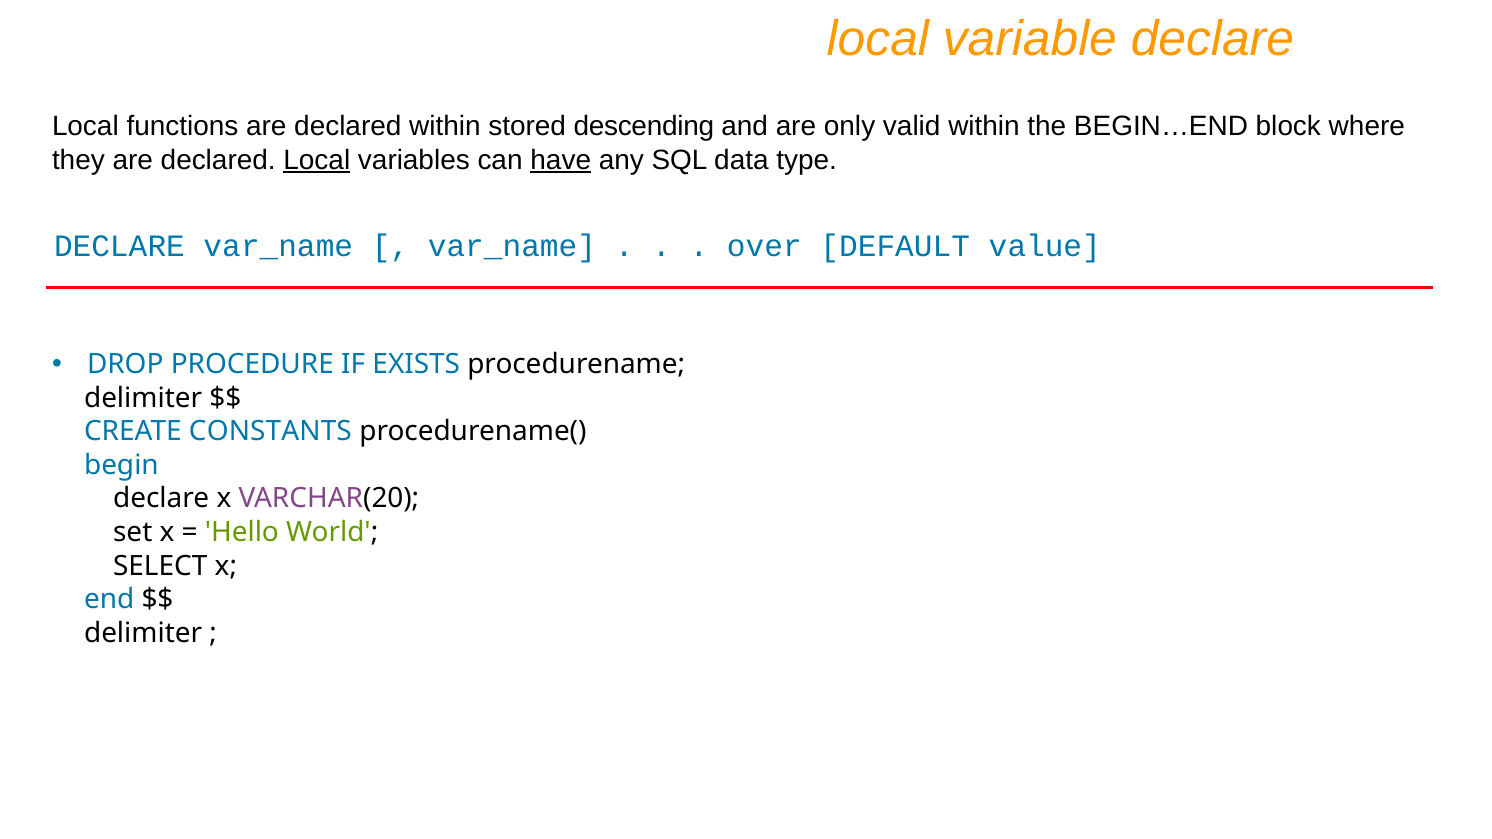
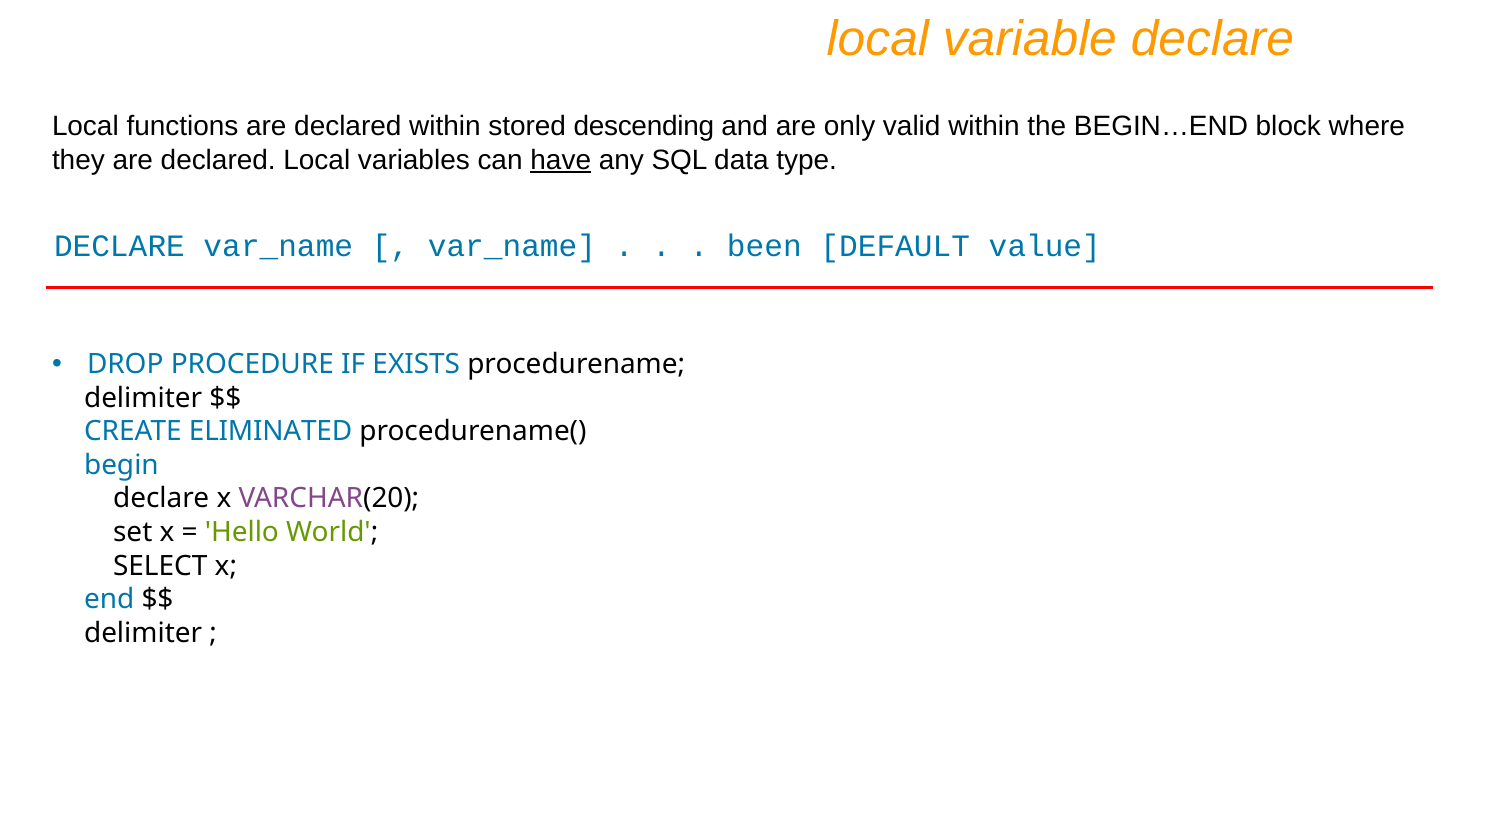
Local underline: present -> none (317, 160)
over: over -> been (764, 247)
CONSTANTS: CONSTANTS -> ELIMINATED (271, 432)
